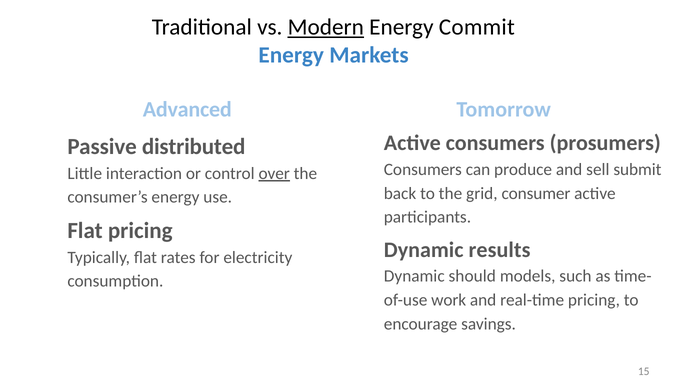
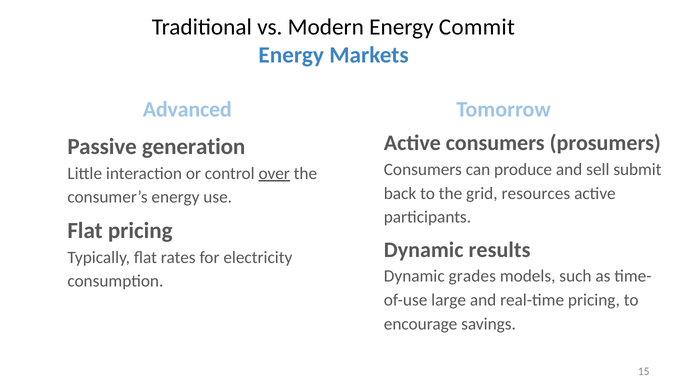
Modern underline: present -> none (326, 27)
distributed: distributed -> generation (194, 146)
consumer: consumer -> resources (536, 193)
should: should -> grades (472, 276)
work: work -> large (449, 300)
